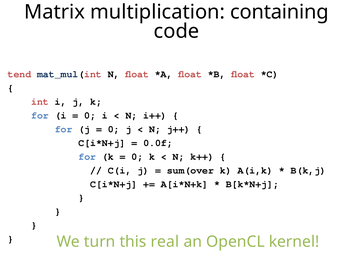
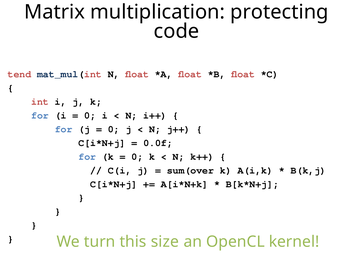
containing: containing -> protecting (279, 12)
real: real -> size (165, 242)
